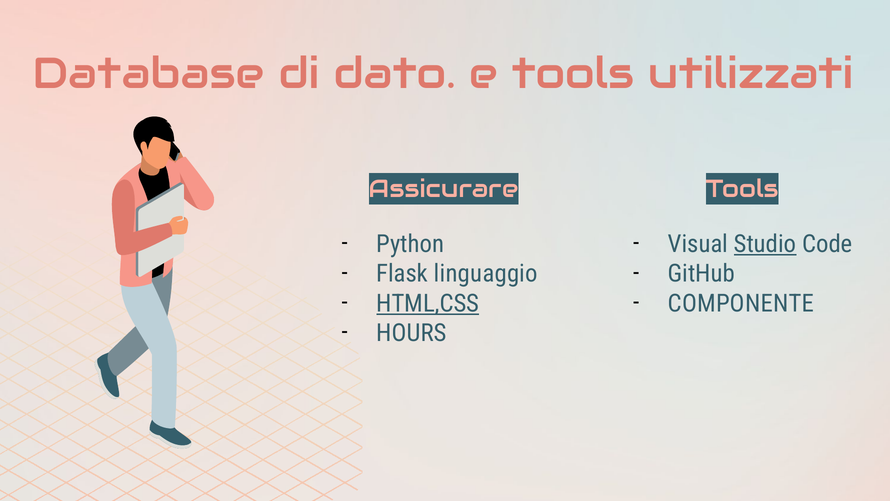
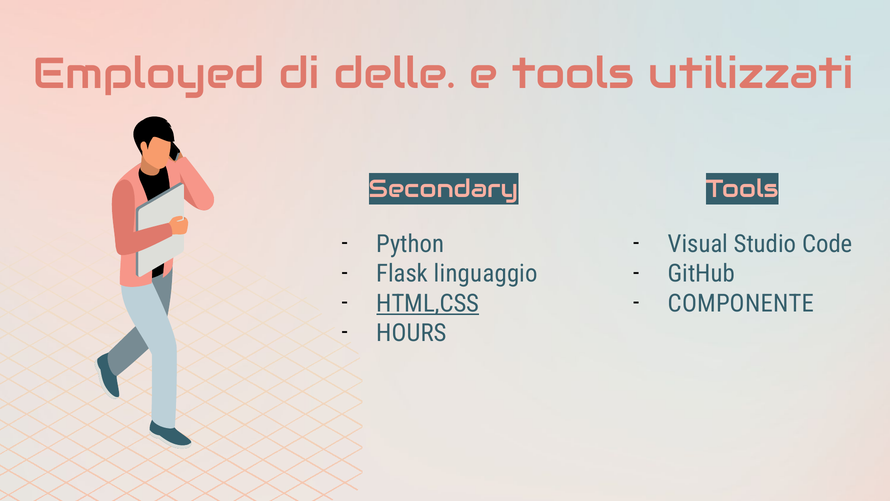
Database: Database -> Employed (149, 74)
dato: dato -> delle (395, 74)
Assicurare: Assicurare -> Secondary (444, 189)
Studio underline: present -> none (765, 244)
